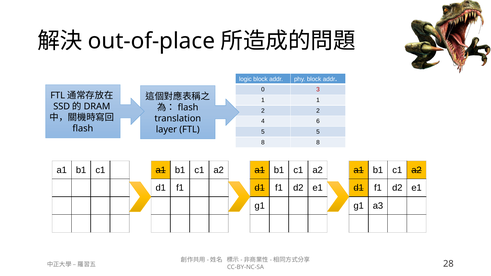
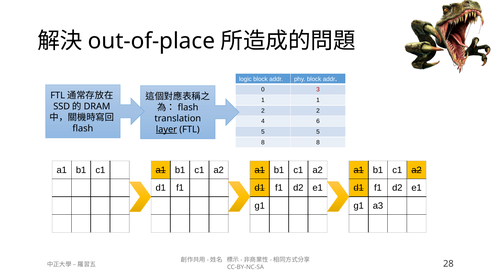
layer underline: none -> present (166, 130)
